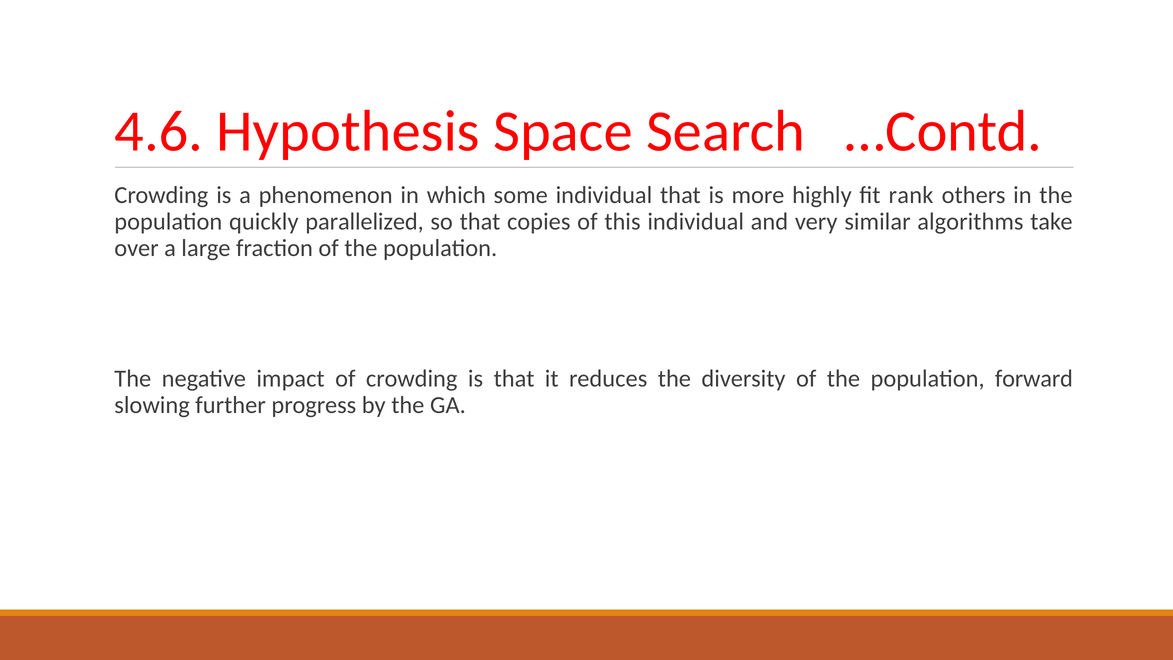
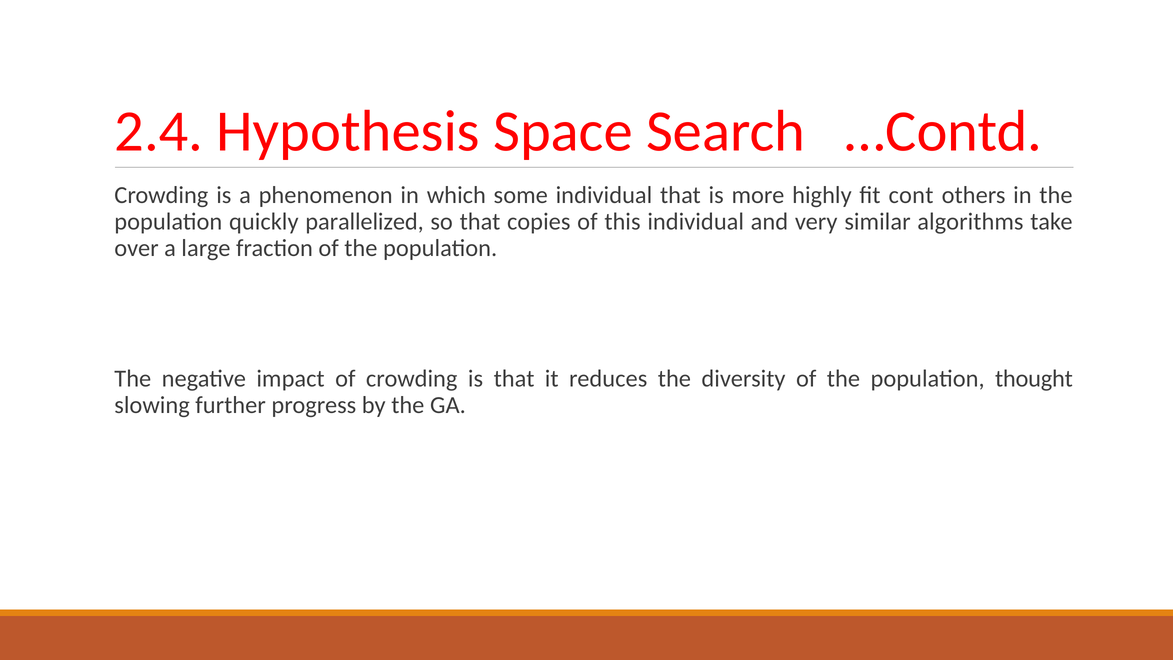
4.6: 4.6 -> 2.4 (159, 131)
rank: rank -> cont (911, 195)
forward: forward -> thought (1034, 379)
